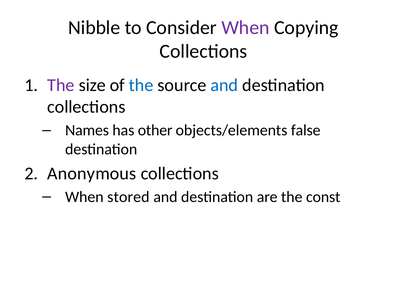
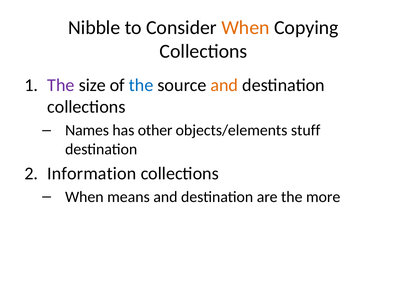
When colour: purple -> orange (245, 28)
and colour: blue -> orange (224, 85)
false: false -> stuff (306, 130)
Anonymous: Anonymous -> Information (92, 174)
stored: stored -> means (128, 197)
const: const -> more (323, 197)
